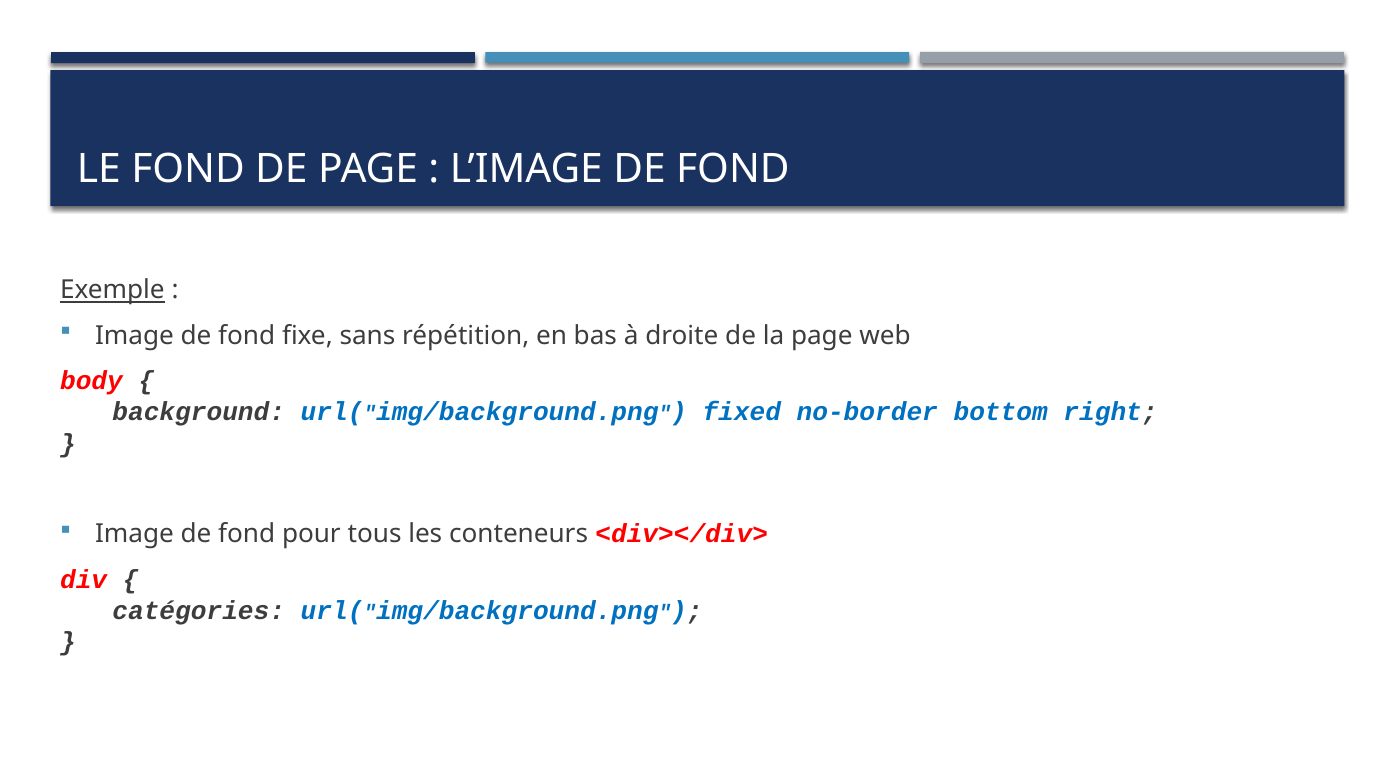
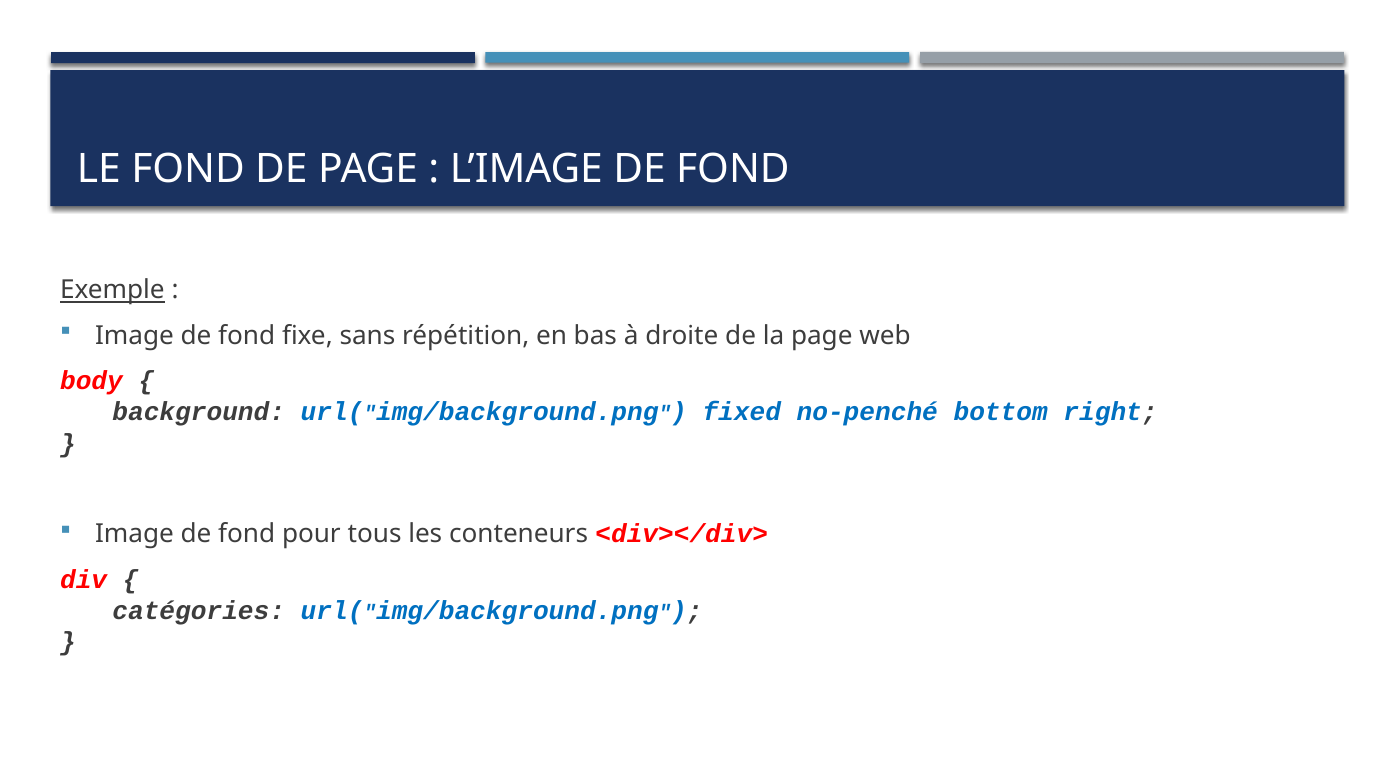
no-border: no-border -> no-penché (867, 413)
